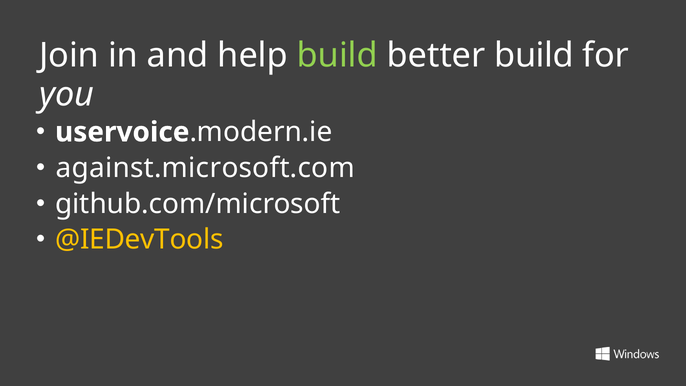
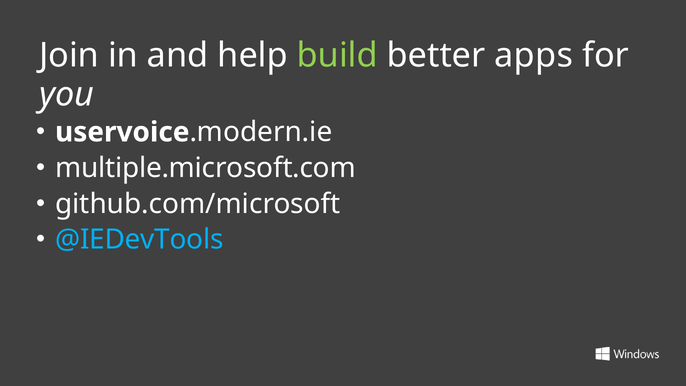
better build: build -> apps (534, 55)
against.microsoft.com: against.microsoft.com -> multiple.microsoft.com (205, 168)
@IEDevTools colour: yellow -> light blue (139, 240)
